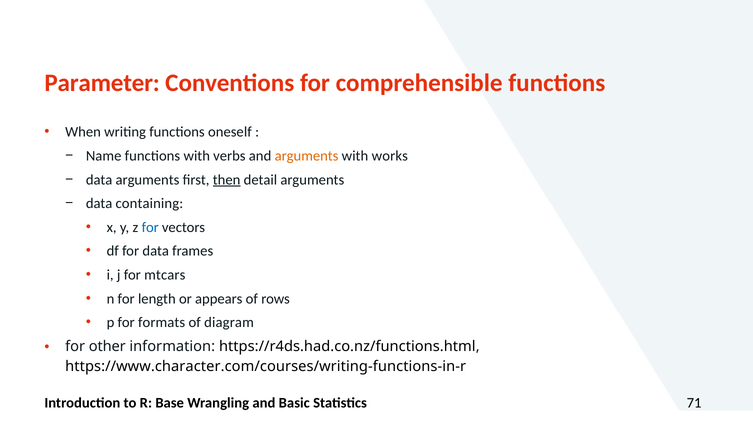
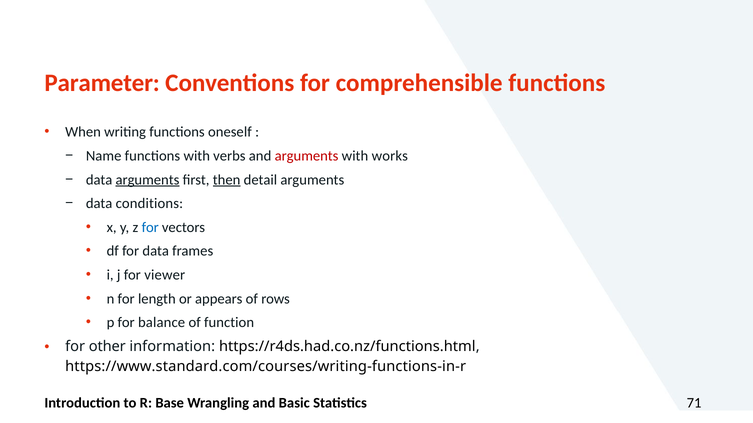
arguments colour: orange -> red (307, 156)
arguments underline: none -> present (147, 180)
containing: containing -> conditions (149, 204)
mtcars: mtcars -> viewer (165, 275)
formats: formats -> balance (162, 323)
diagram: diagram -> function (229, 323)
https://www.character.com/courses/writing-functions-in-r: https://www.character.com/courses/writing-functions-in-r -> https://www.standard.com/courses/writing-functions-in-r (266, 367)
